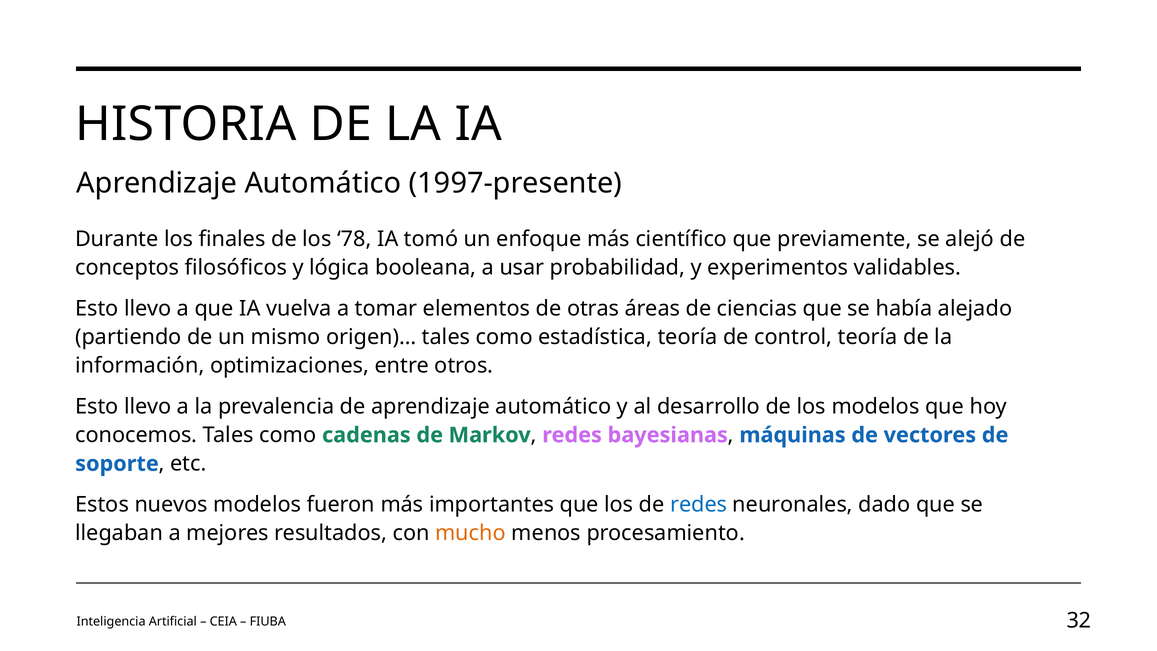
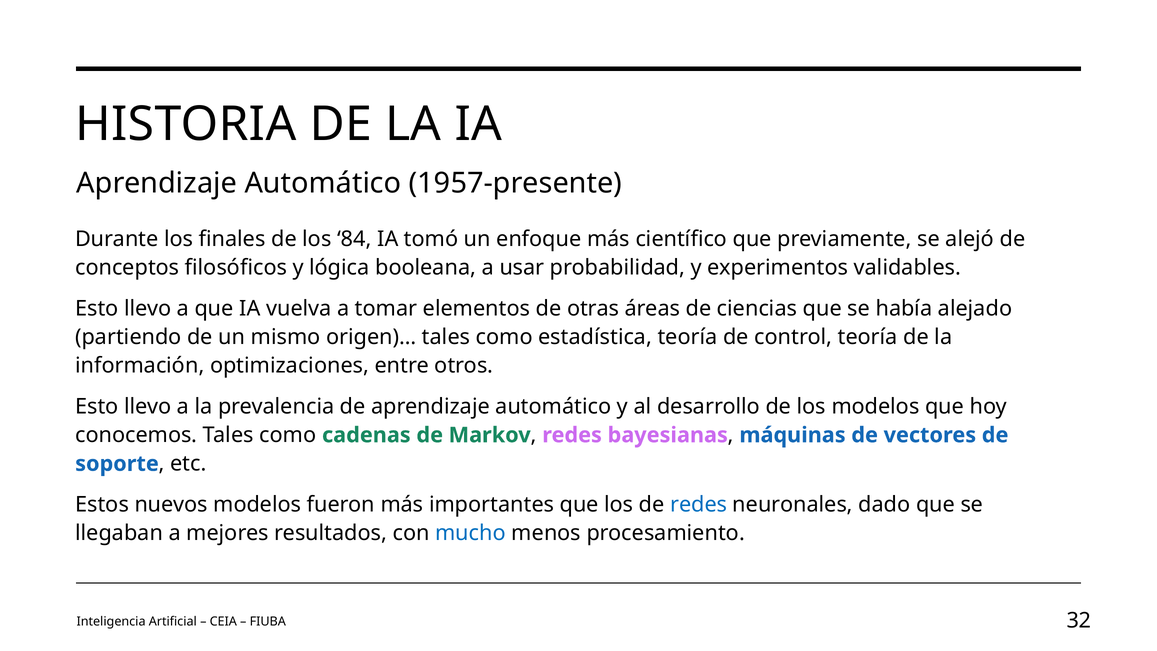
1997-presente: 1997-presente -> 1957-presente (515, 183)
78: 78 -> 84 (354, 239)
mucho colour: orange -> blue (471, 533)
